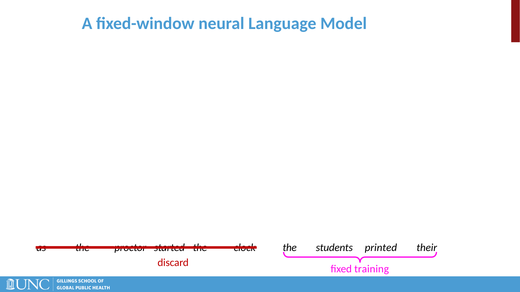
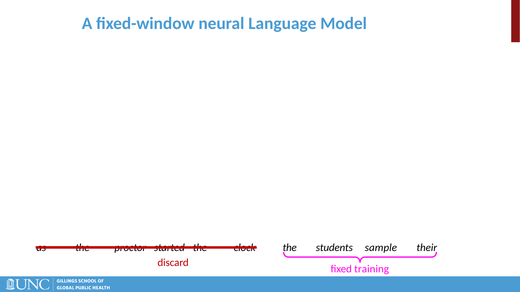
printed: printed -> sample (381, 248)
